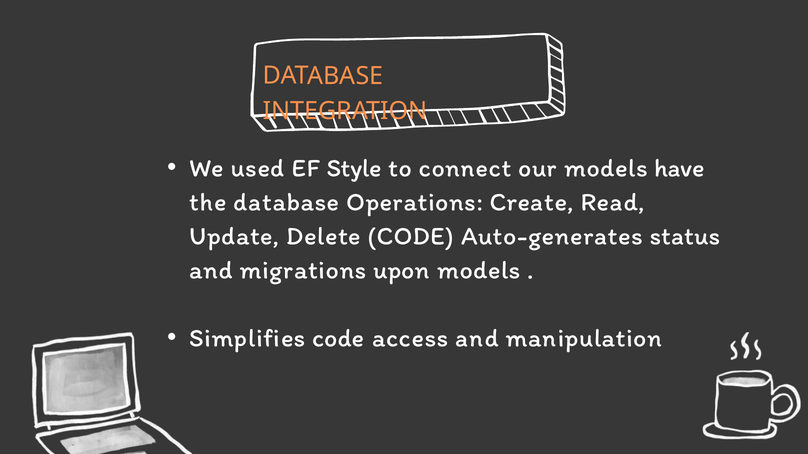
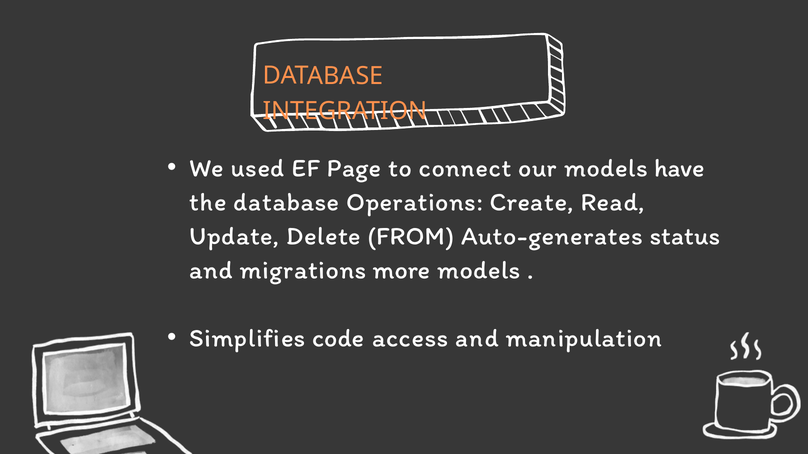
Style: Style -> Page (354, 168)
Delete CODE: CODE -> FROM (411, 236)
upon: upon -> more (401, 270)
